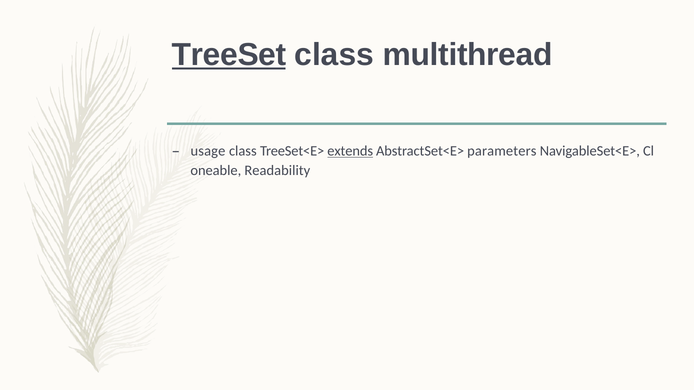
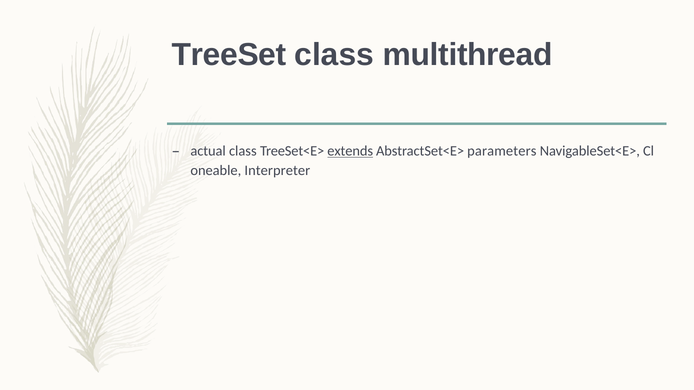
TreeSet underline: present -> none (229, 55)
usage: usage -> actual (208, 151)
Readability: Readability -> Interpreter (277, 170)
